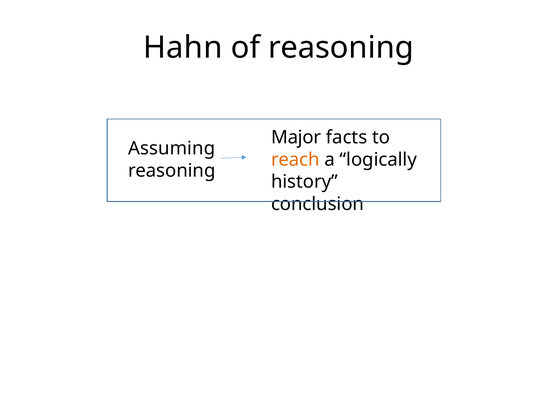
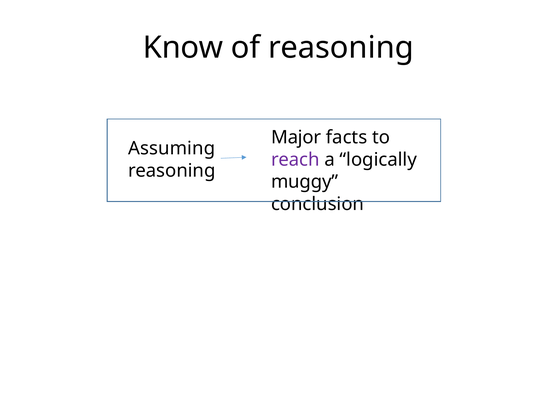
Hahn: Hahn -> Know (183, 48)
reach colour: orange -> purple (295, 159)
history: history -> muggy (305, 182)
